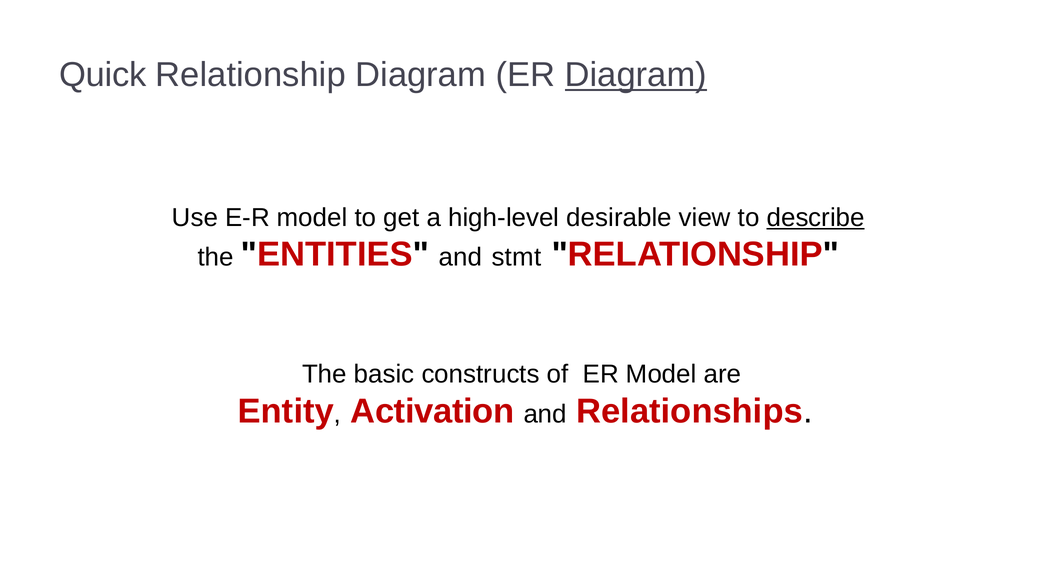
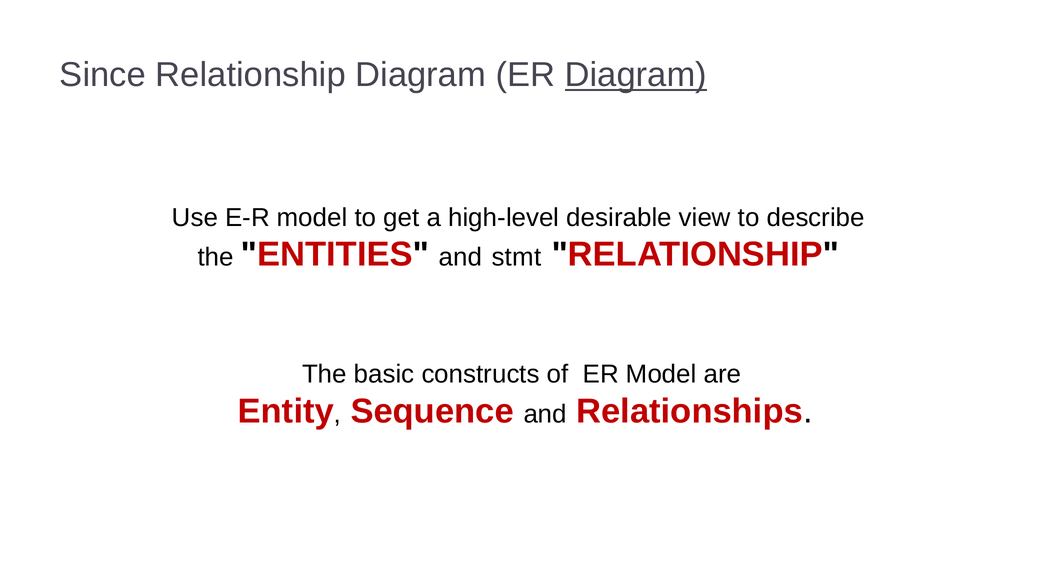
Quick: Quick -> Since (103, 75)
describe underline: present -> none (816, 218)
Activation: Activation -> Sequence (432, 411)
